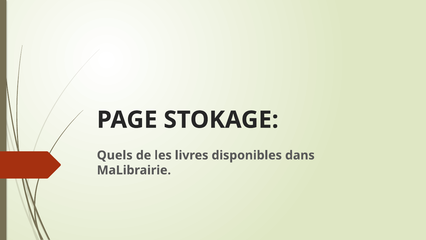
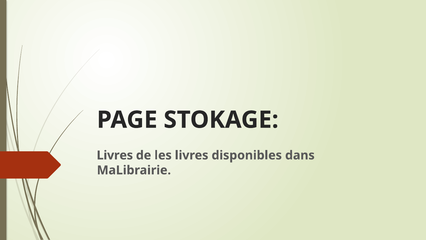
Quels: Quels -> Livres (115, 155)
